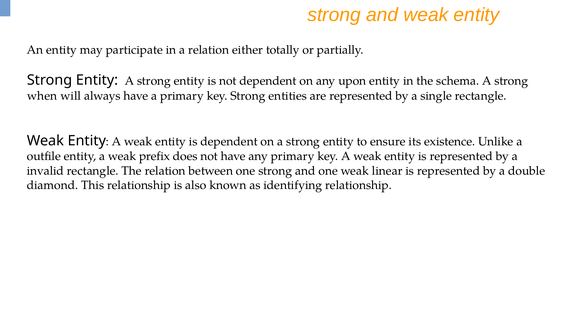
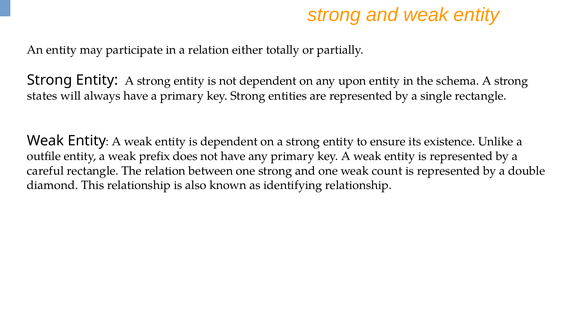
when: when -> states (42, 96)
invalid: invalid -> careful (45, 171)
linear: linear -> count (387, 171)
